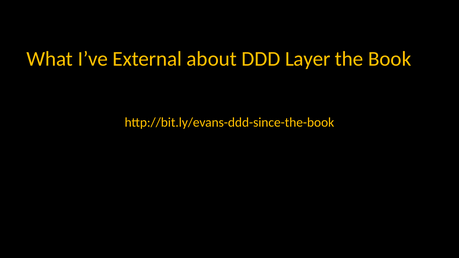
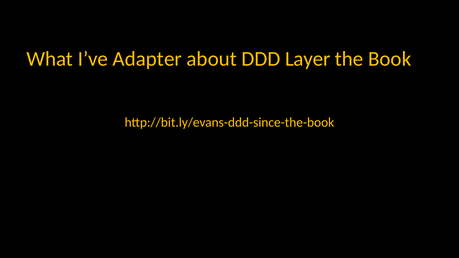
External: External -> Adapter (147, 59)
